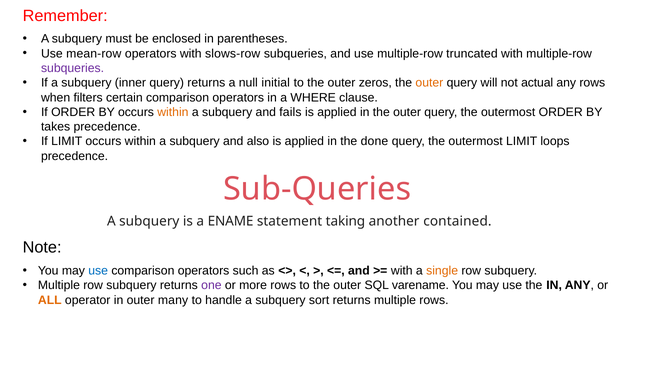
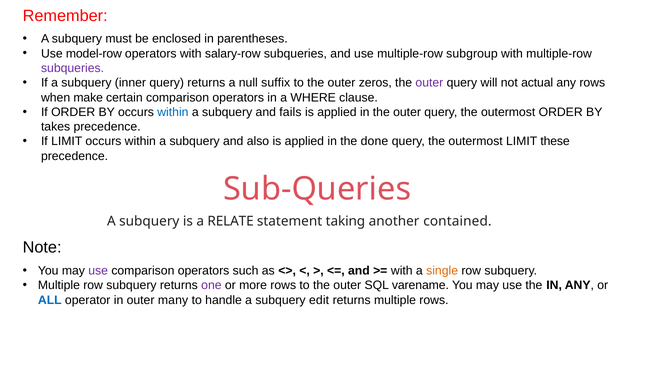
mean-row: mean-row -> model-row (94, 54)
slows-row: slows-row -> salary-row (233, 54)
truncated: truncated -> subgroup (472, 54)
initial: initial -> suffix (276, 83)
outer colour: orange -> purple (429, 83)
filters: filters -> make (88, 98)
within colour: orange -> blue (173, 112)
loops: loops -> these (555, 142)
ENAME: ENAME -> RELATE (231, 221)
use colour: blue -> purple (98, 271)
ALL colour: orange -> blue (50, 300)
sort: sort -> edit (319, 300)
